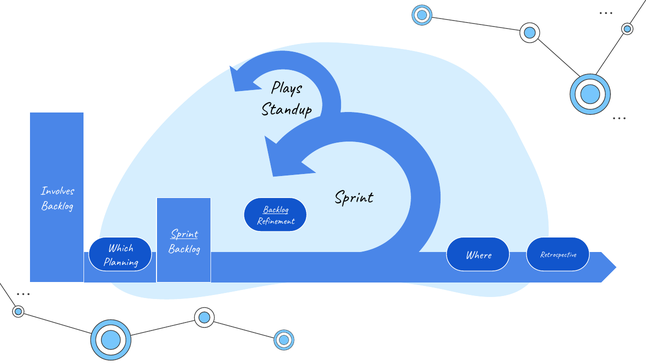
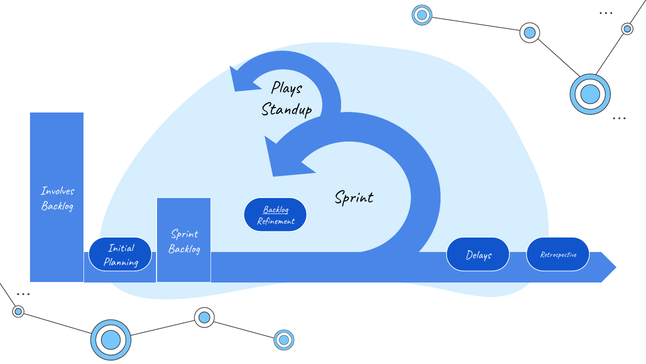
Sprint underline: present -> none (184, 233)
Which: Which -> Initial (120, 247)
Where: Where -> Delays (478, 254)
